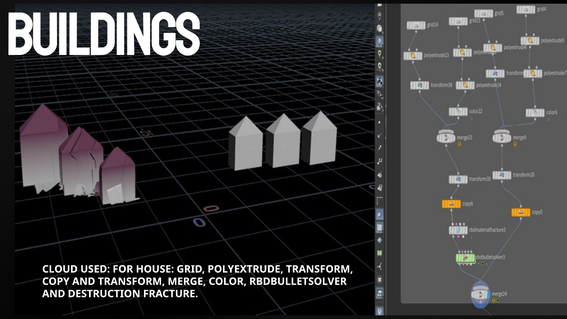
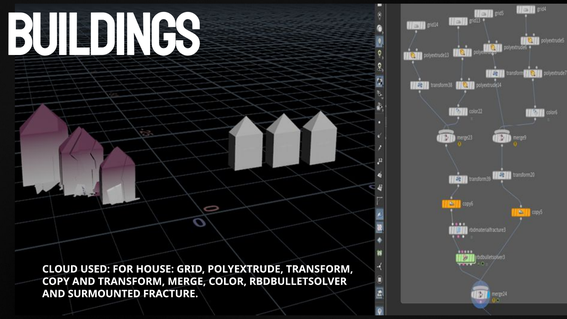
DESTRUCTION: DESTRUCTION -> SURMOUNTED (104, 294)
